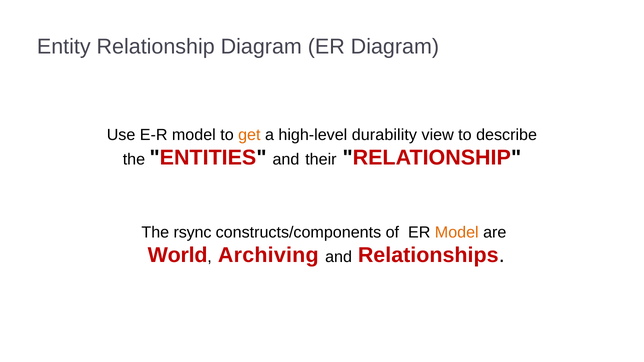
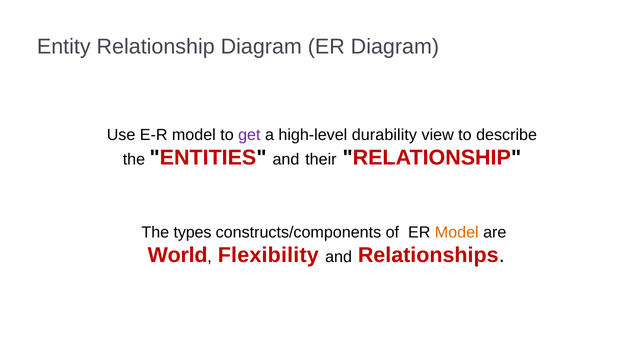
get colour: orange -> purple (249, 135)
rsync: rsync -> types (193, 233)
Archiving: Archiving -> Flexibility (268, 255)
